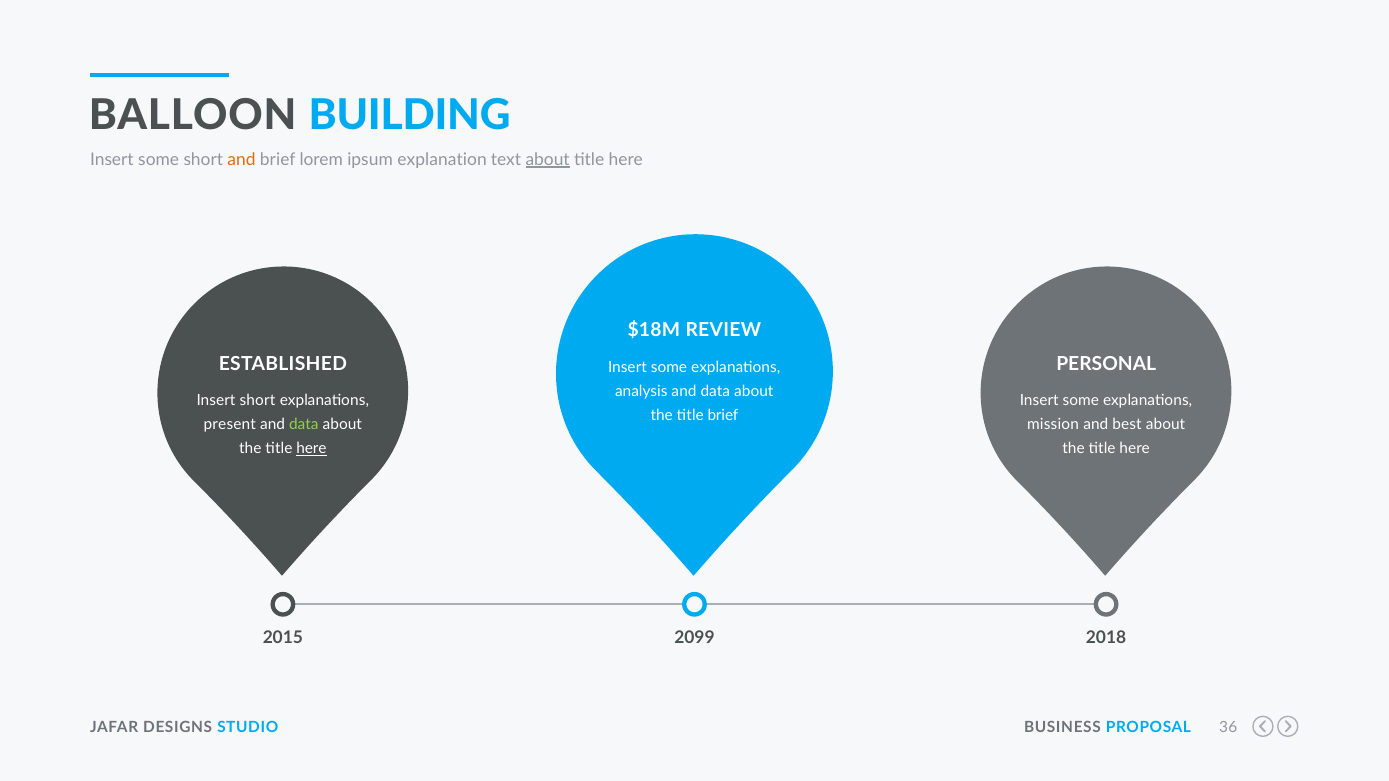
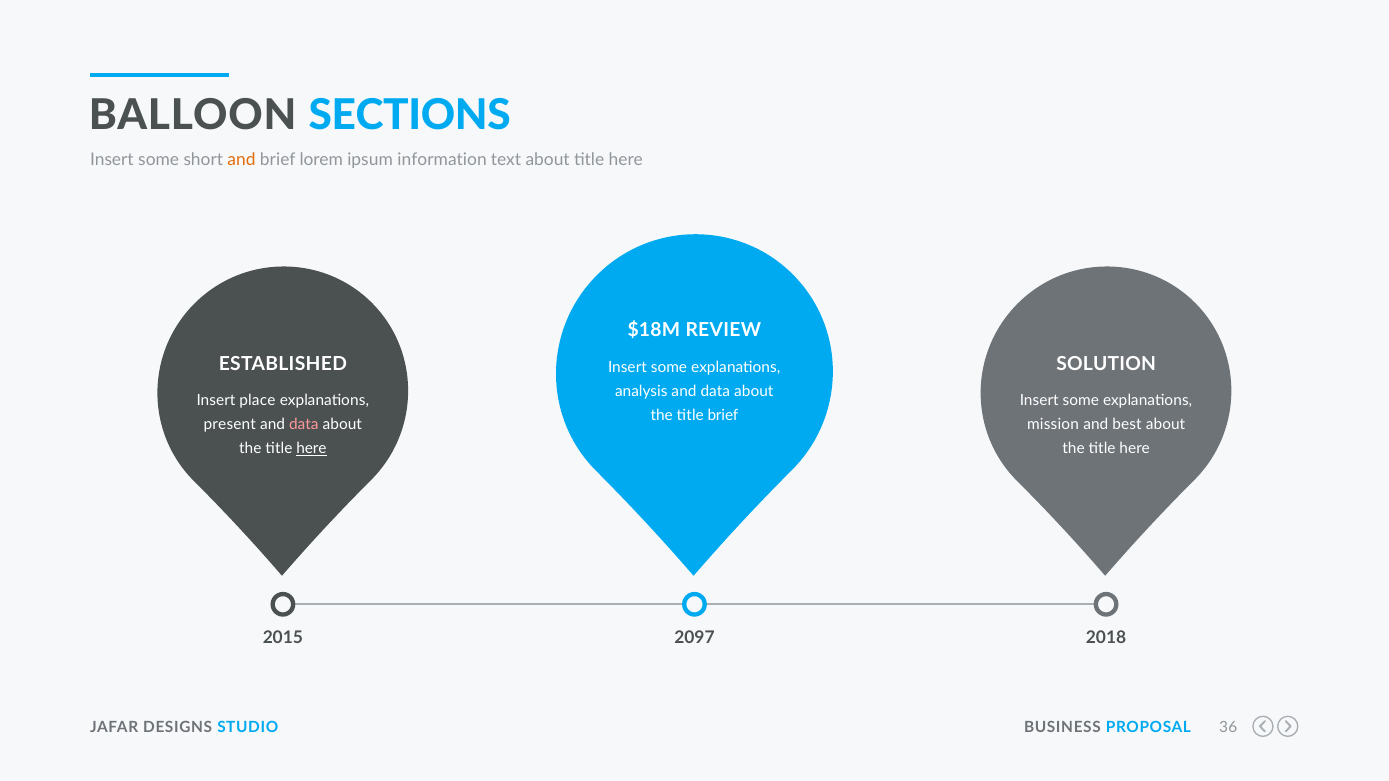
BUILDING: BUILDING -> SECTIONS (410, 116)
explanation: explanation -> information (442, 160)
about underline: present -> none (548, 160)
PERSONAL: PERSONAL -> SOLUTION (1106, 364)
Insert short: short -> place (257, 401)
data colour: light green -> pink (304, 425)
2099: 2099 -> 2097 (694, 638)
